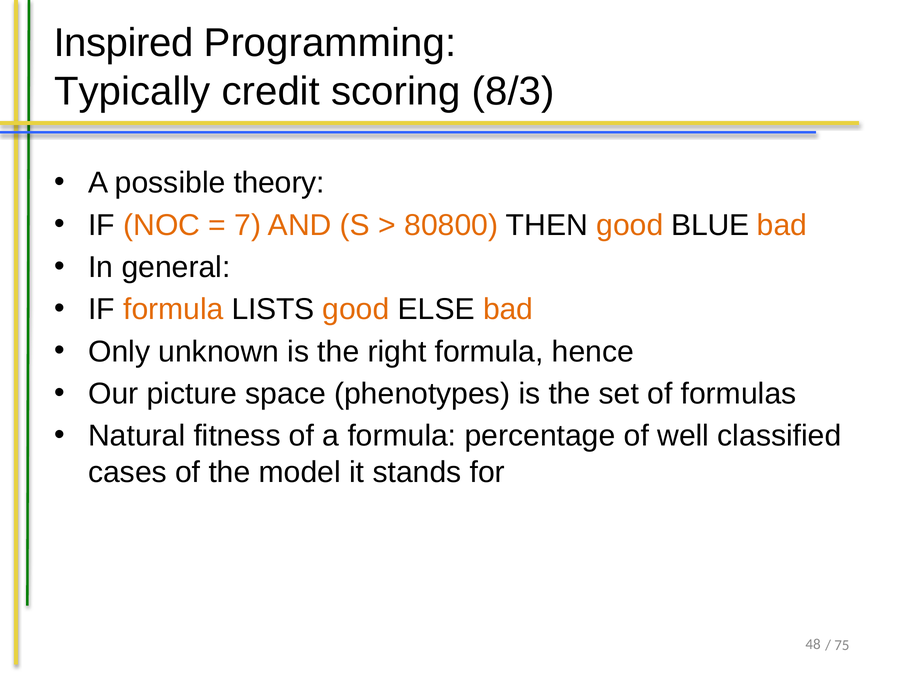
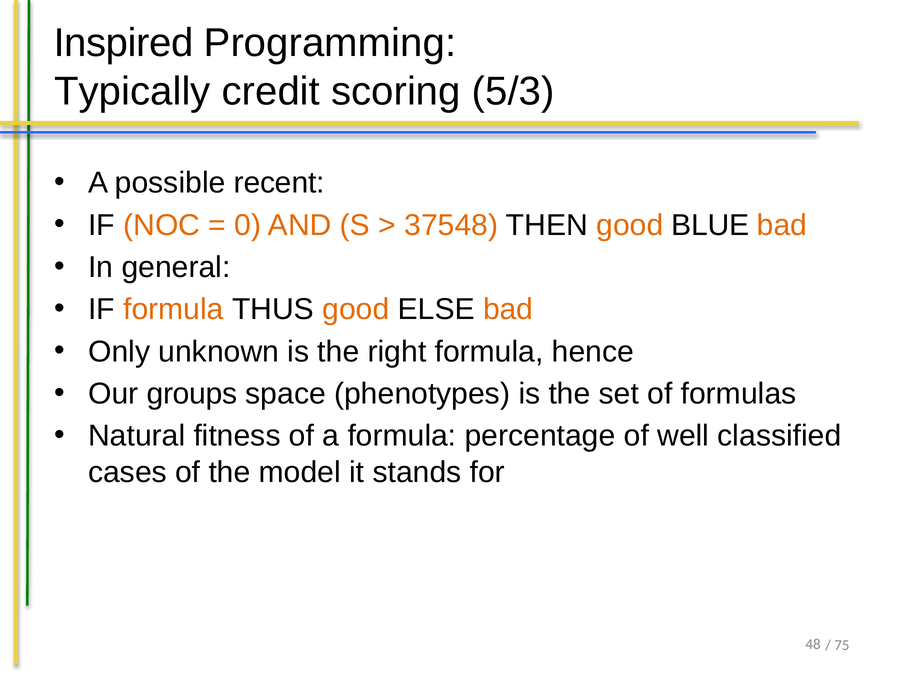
8/3: 8/3 -> 5/3 (513, 91)
theory: theory -> recent (279, 183)
7: 7 -> 0 (248, 225)
80800: 80800 -> 37548 (451, 225)
LISTS: LISTS -> THUS (273, 309)
picture: picture -> groups (192, 394)
